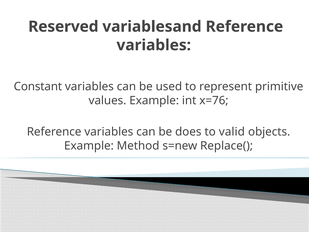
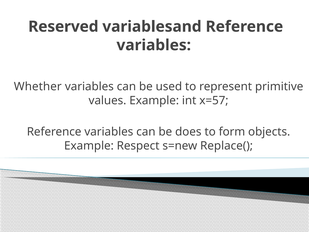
Constant: Constant -> Whether (38, 87)
x=76: x=76 -> x=57 (214, 100)
valid: valid -> form (232, 132)
Method: Method -> Respect (138, 146)
